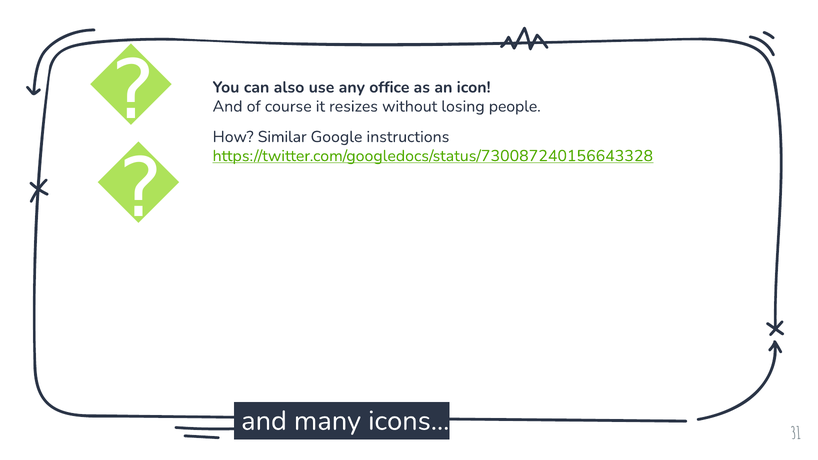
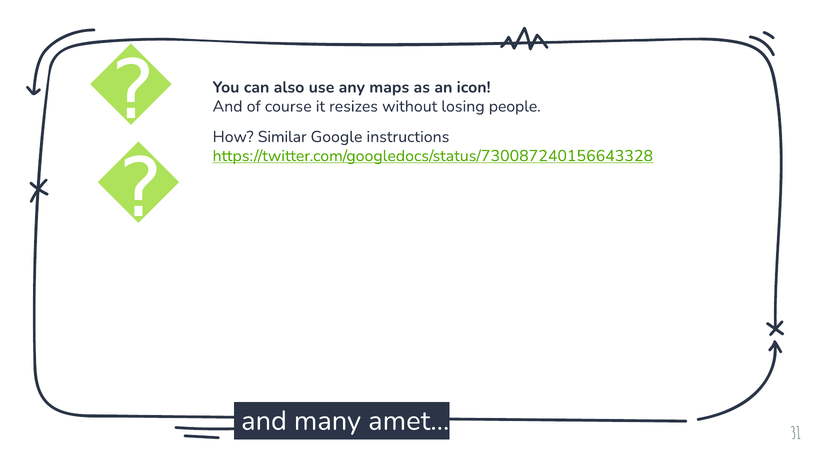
office: office -> maps (389, 87)
icons: icons -> amet (409, 421)
